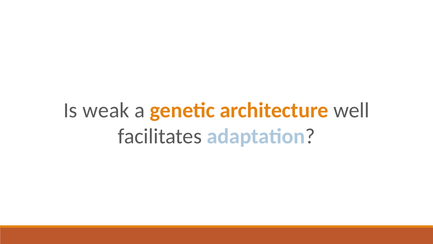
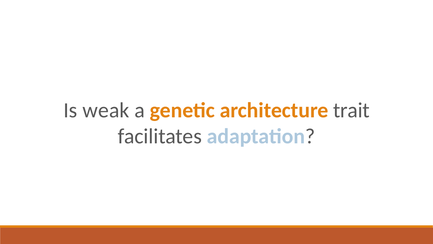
well: well -> trait (352, 110)
